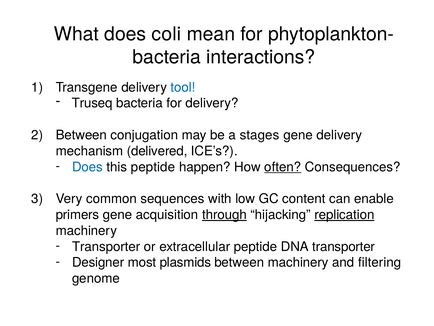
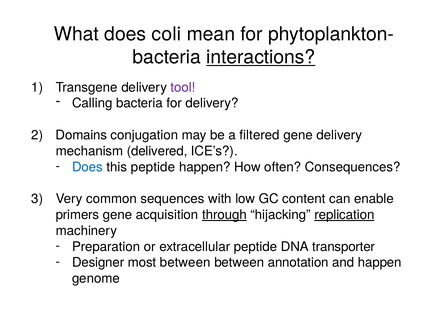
interactions underline: none -> present (261, 57)
tool colour: blue -> purple (183, 87)
Truseq: Truseq -> Calling (92, 103)
Between: Between -> Domains (81, 135)
stages: stages -> filtered (260, 135)
often underline: present -> none (283, 167)
Transporter: Transporter -> Preparation (106, 246)
most plasmids: plasmids -> between (185, 262)
between machinery: machinery -> annotation (298, 262)
and filtering: filtering -> happen (380, 262)
